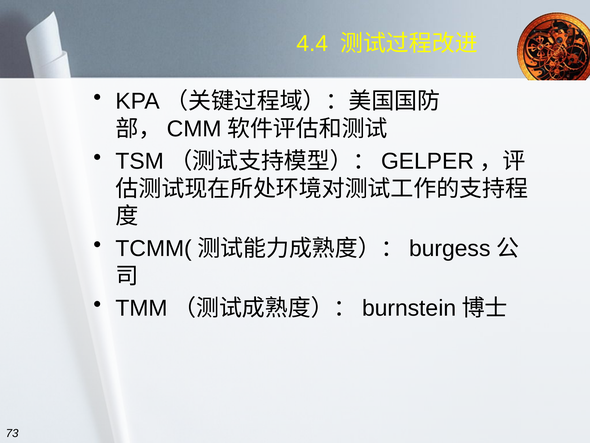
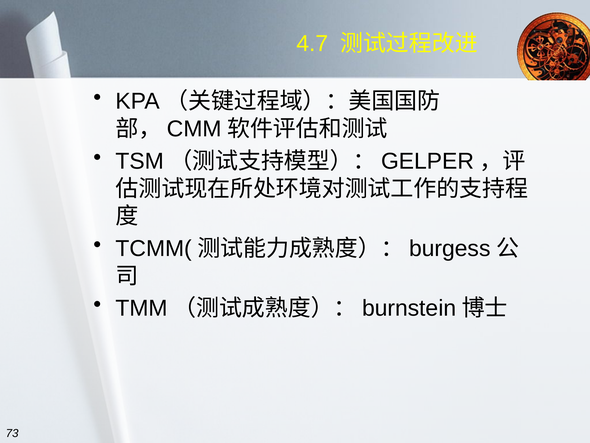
4.4: 4.4 -> 4.7 (312, 43)
